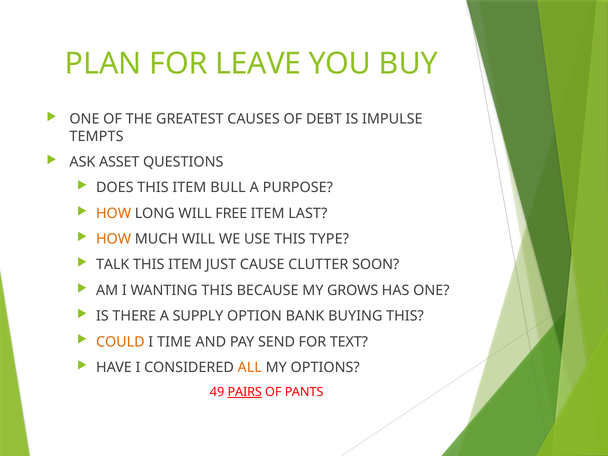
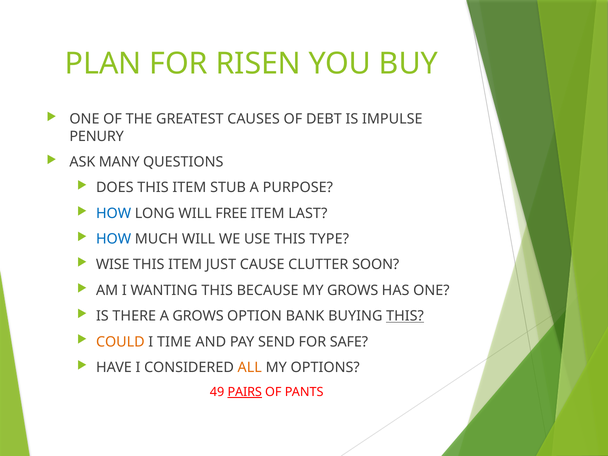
LEAVE: LEAVE -> RISEN (258, 64)
TEMPTS: TEMPTS -> PENURY (97, 136)
ASSET: ASSET -> MANY (119, 162)
BULL: BULL -> STUB (228, 188)
HOW colour: orange -> blue (114, 213)
HOW colour: orange -> blue (114, 239)
TALK: TALK -> WISE (113, 265)
A SUPPLY: SUPPLY -> GROWS (198, 316)
THIS underline: none -> present (405, 316)
TEXT: TEXT -> SAFE (349, 342)
